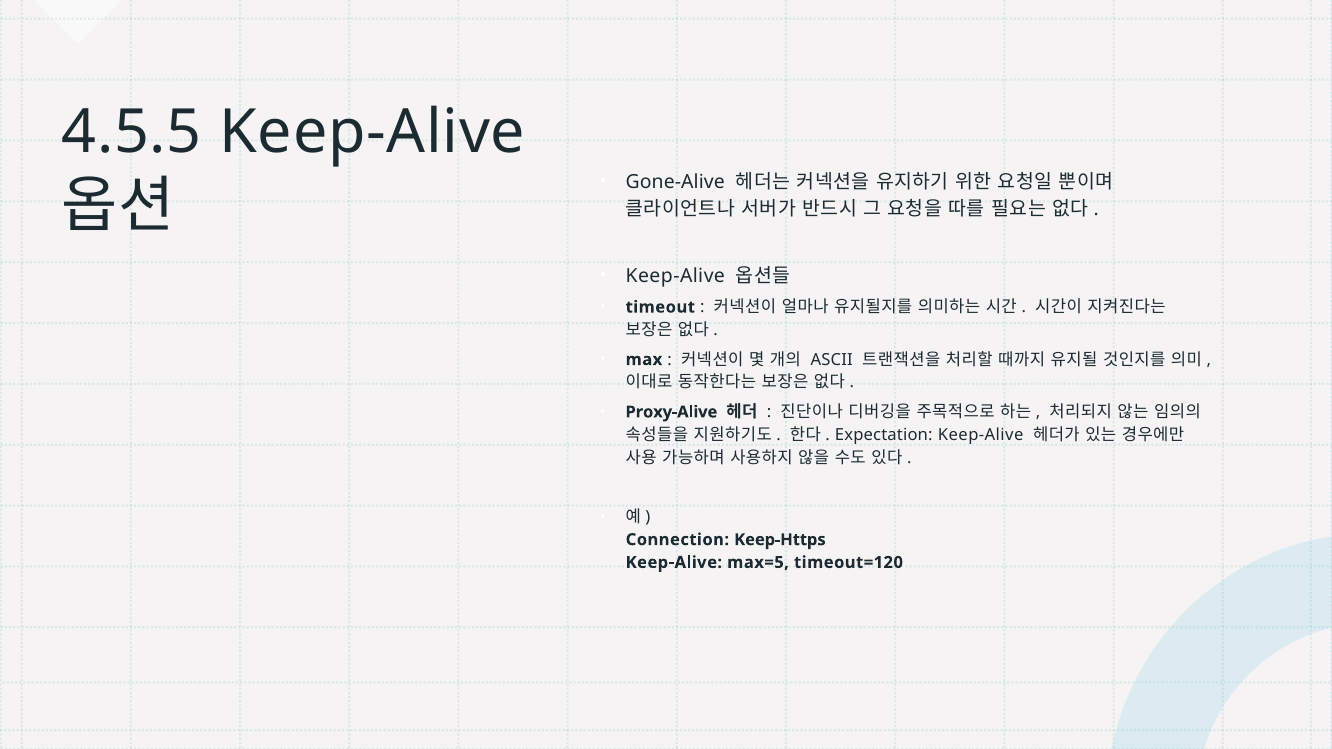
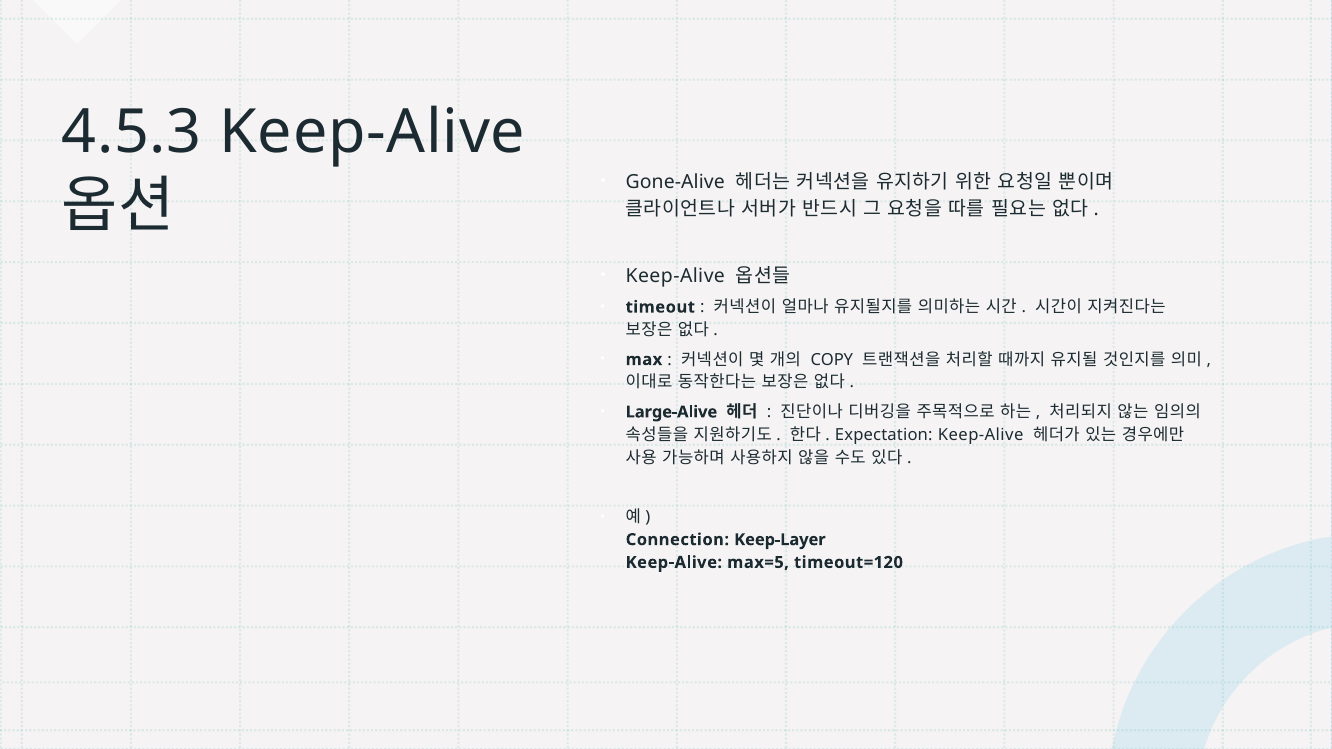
4.5.5: 4.5.5 -> 4.5.3 (132, 133)
ASCII: ASCII -> COPY (832, 360)
Proxy-Alive: Proxy-Alive -> Large-Alive (671, 412)
Keep-Https: Keep-Https -> Keep-Layer (780, 540)
